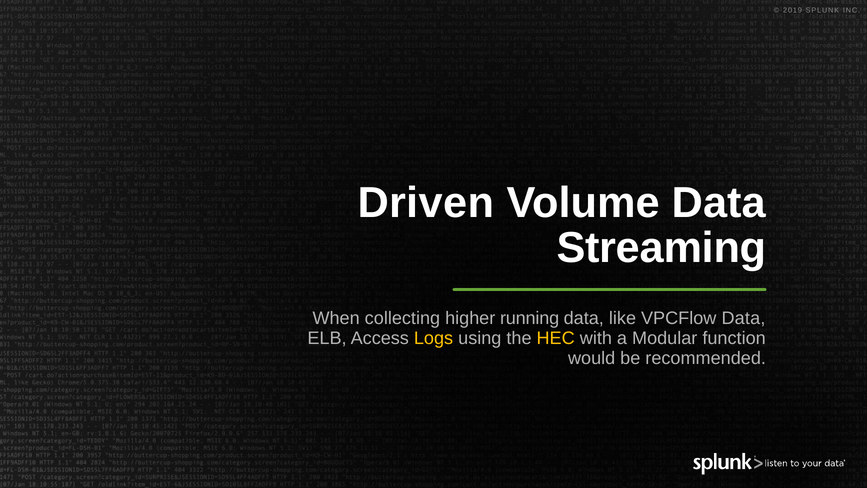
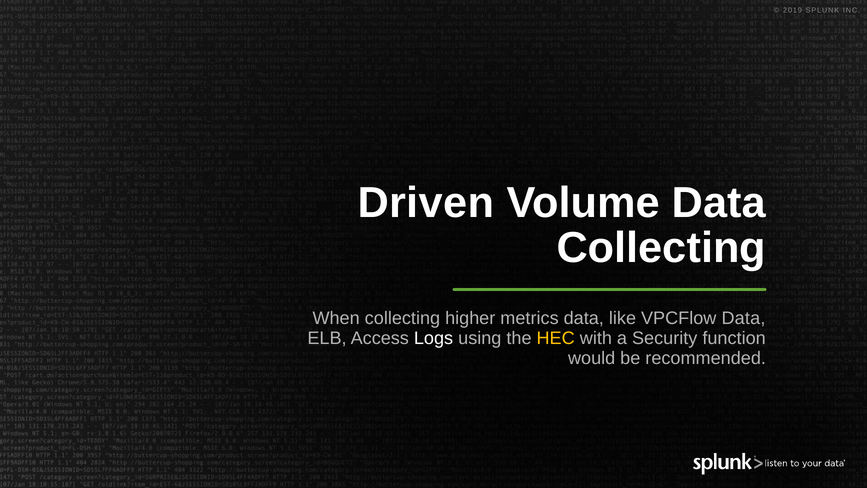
Streaming: Streaming -> Collecting (661, 248)
running: running -> metrics (530, 318)
Logs colour: yellow -> white (434, 338)
Modular: Modular -> Security (665, 338)
